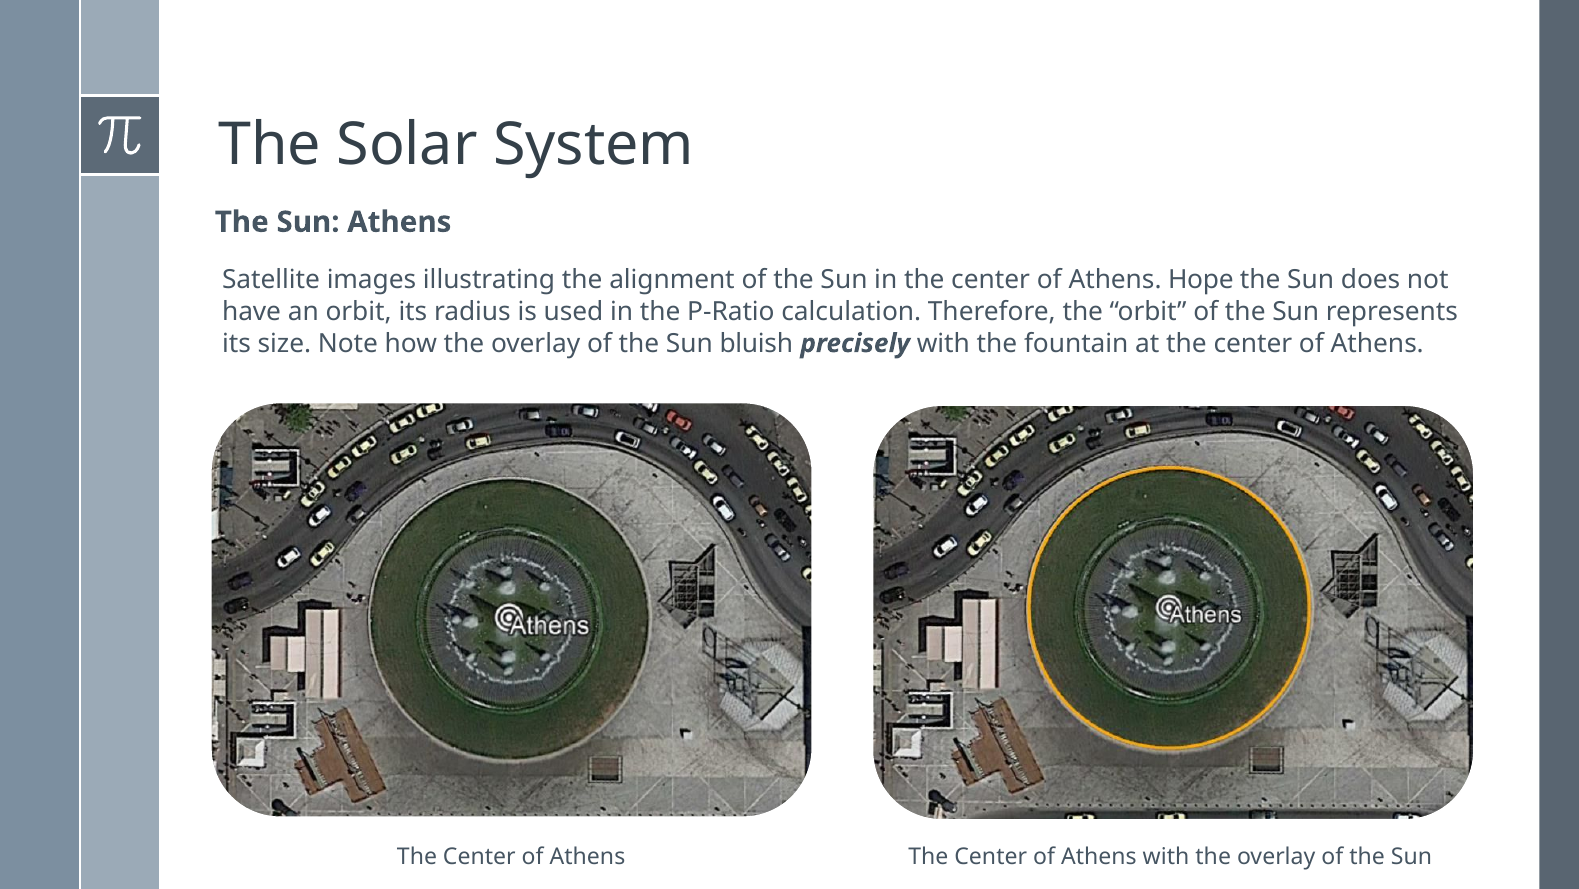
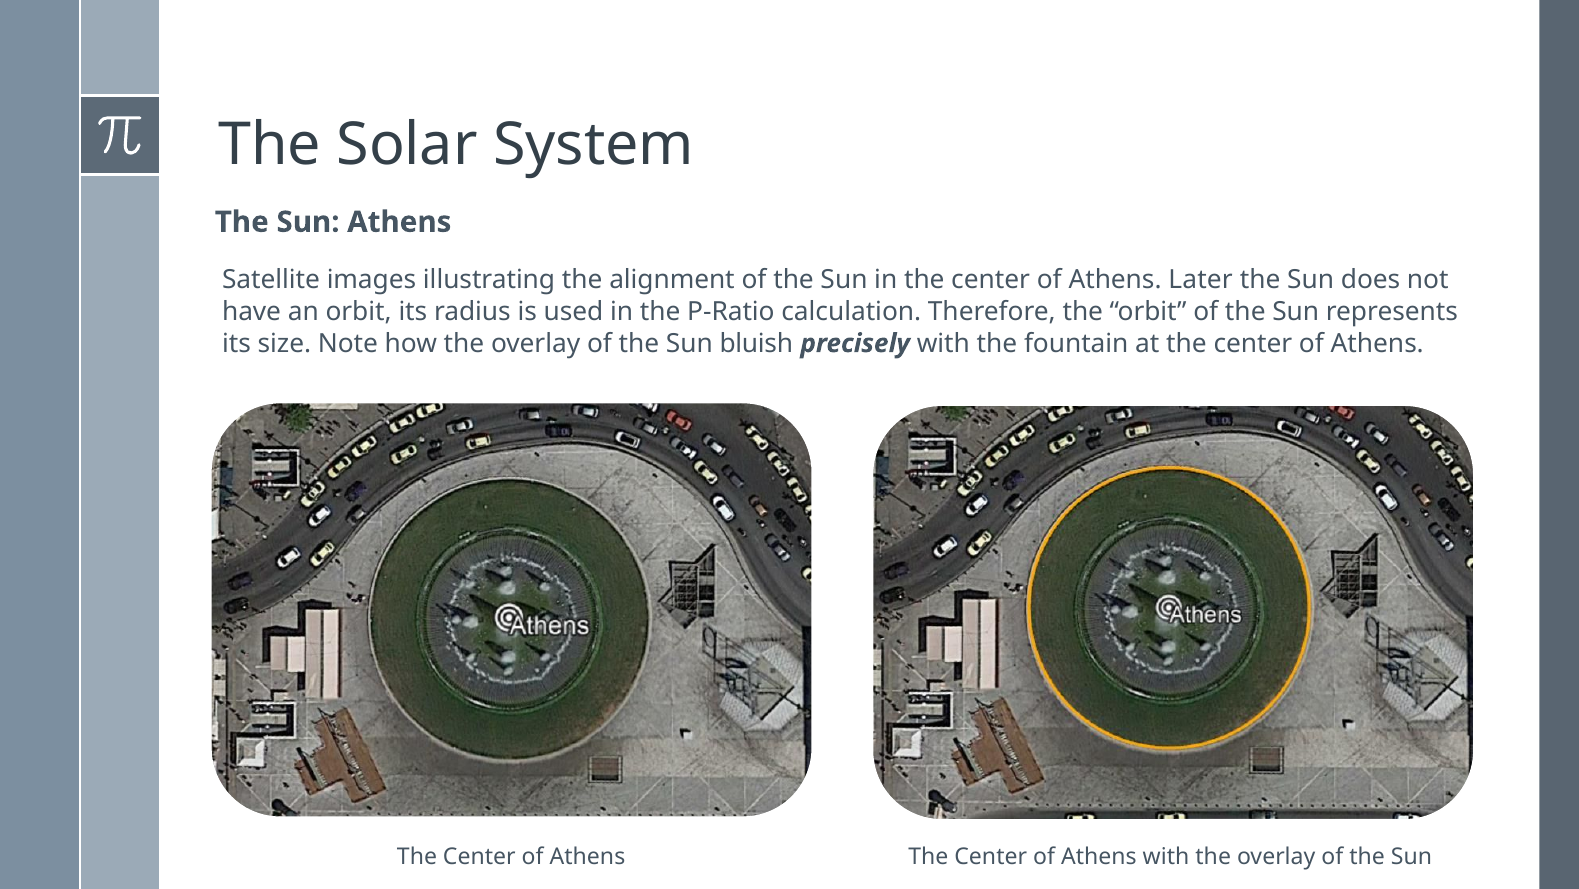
Hope: Hope -> Later (1201, 280)
